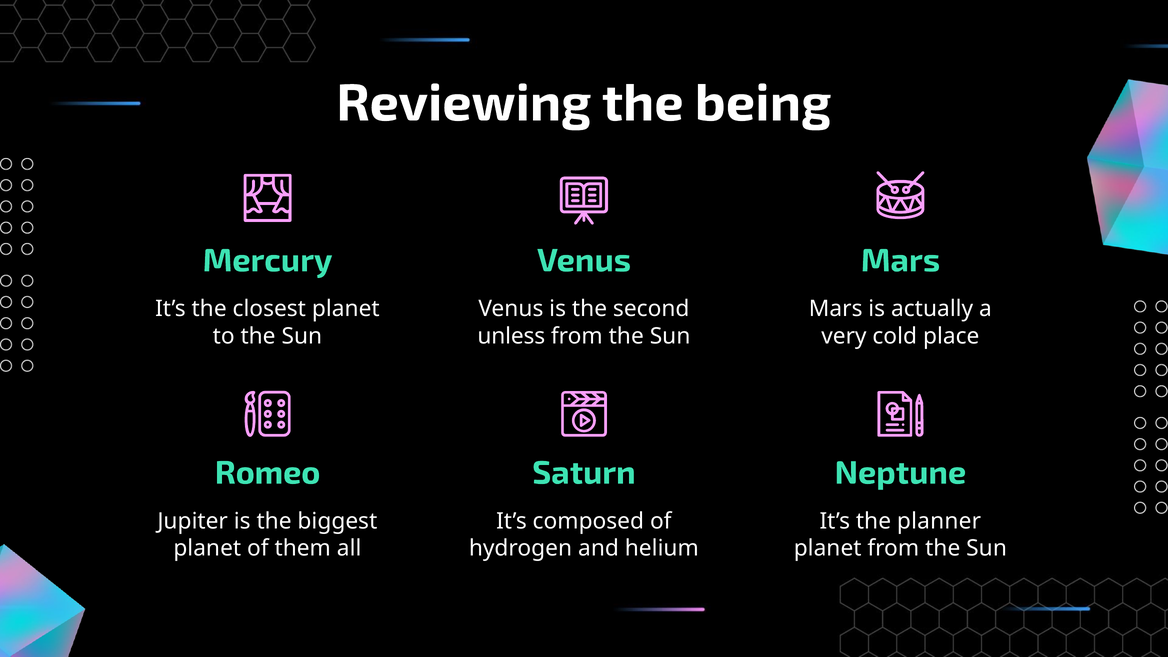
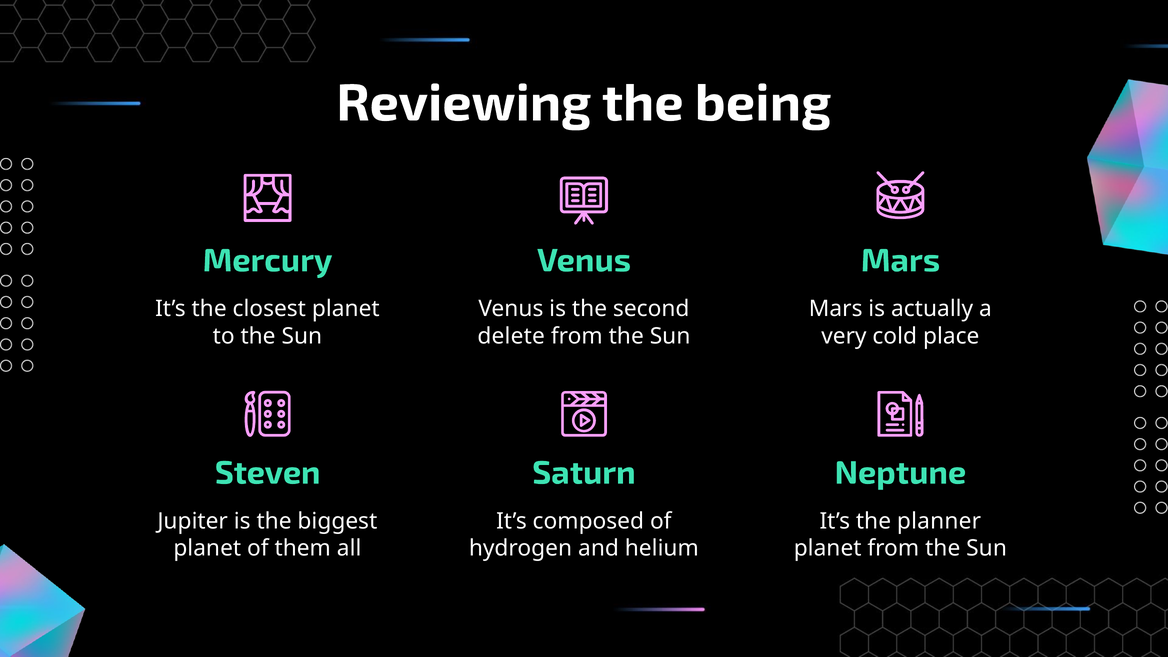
unless: unless -> delete (511, 336)
Romeo: Romeo -> Steven (268, 473)
